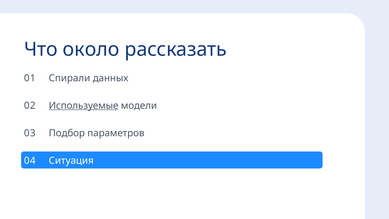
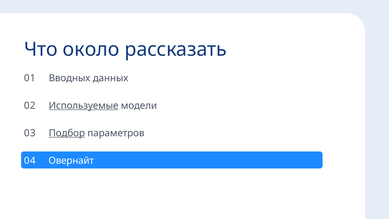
Спирали: Спирали -> Вводных (69, 78)
Подбор underline: none -> present (67, 133)
Ситуация: Ситуация -> Овернайт (71, 160)
